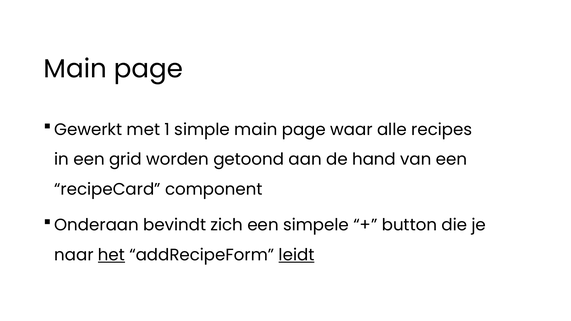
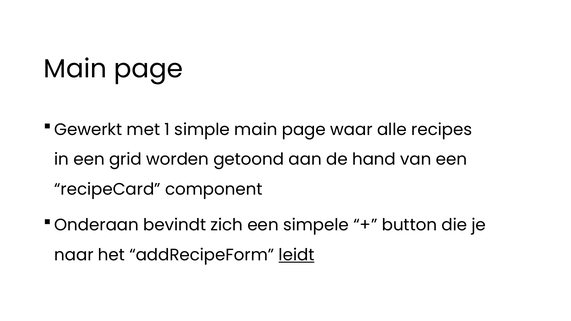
het underline: present -> none (111, 255)
